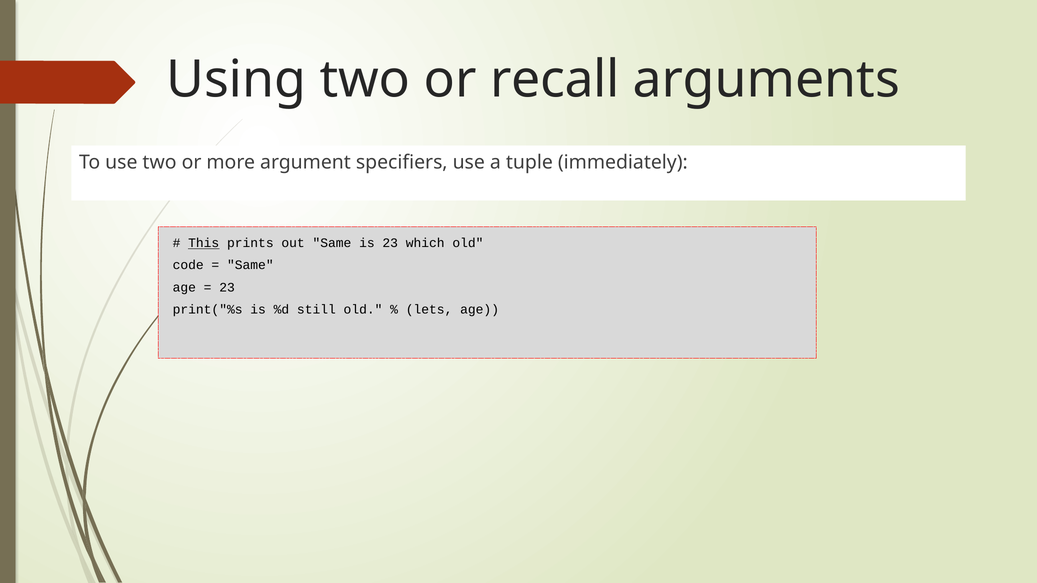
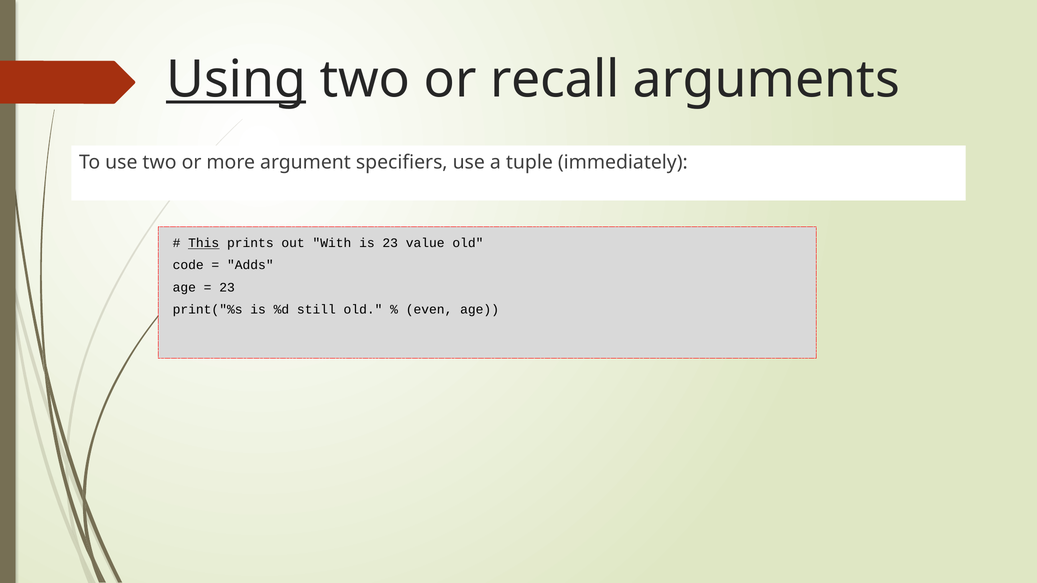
Using underline: none -> present (236, 80)
out Same: Same -> With (332, 243)
which: which -> value (425, 243)
Same: Same -> Adds (250, 265)
lets: lets -> even (429, 309)
